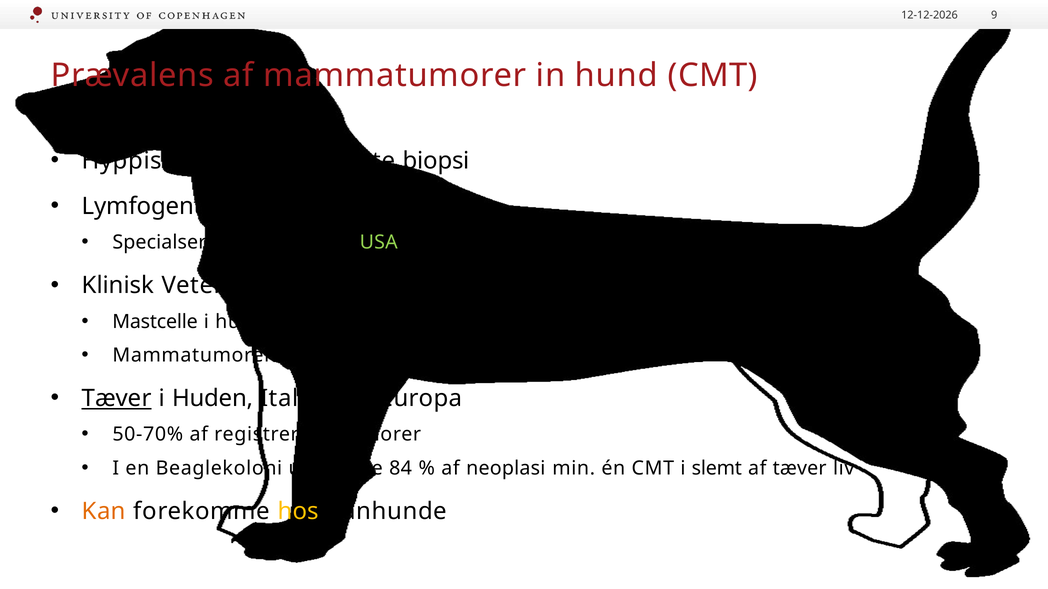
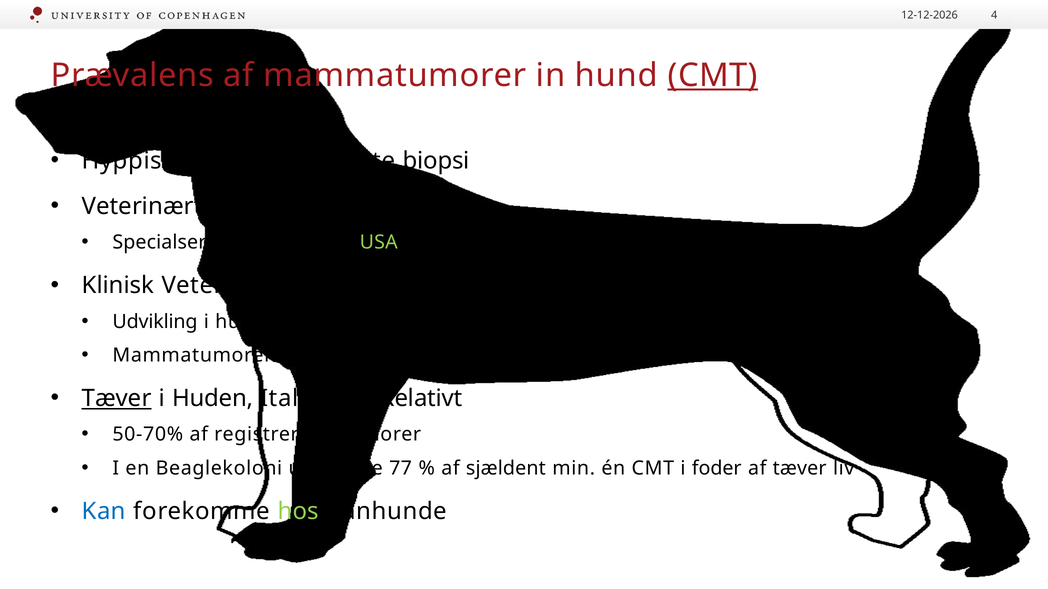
9: 9 -> 4 (994, 15)
CMT underline: none -> present (713, 75)
Lymfogent: Lymfogent -> Veterinært (142, 207)
Mastcelle: Mastcelle -> Udvikling (155, 322)
og Europa: Europa -> Relativt (421, 399)
84: 84 -> 77 (401, 469)
af neoplasi: neoplasi -> sjældent (506, 469)
slemt: slemt -> foder (717, 469)
Kan colour: orange -> blue (104, 512)
hos colour: yellow -> light green (298, 512)
